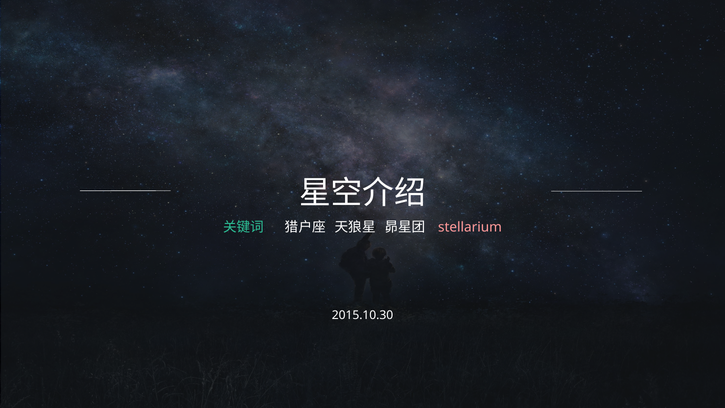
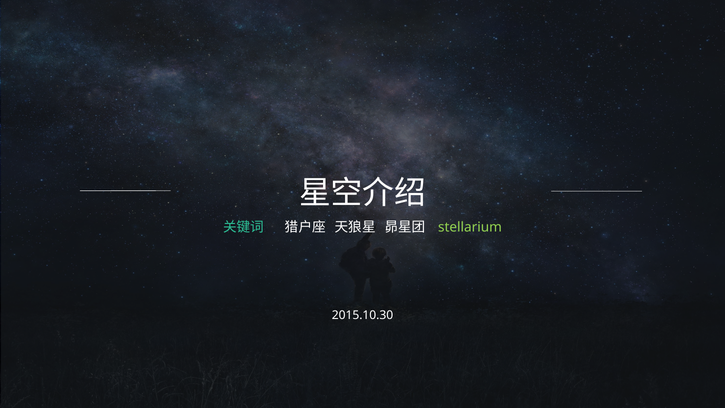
stellarium colour: pink -> light green (470, 227)
